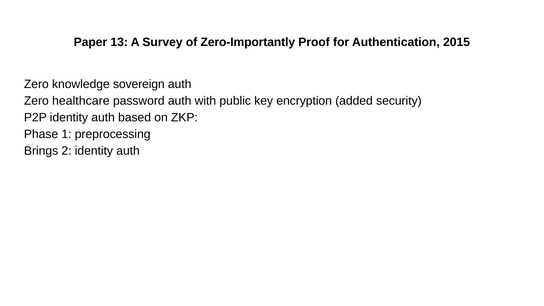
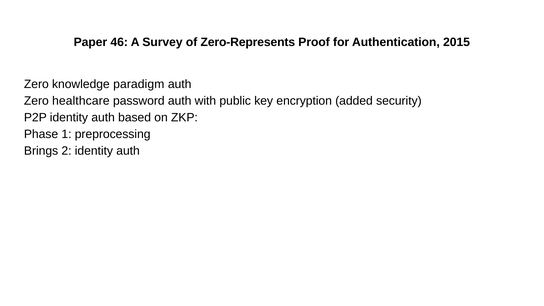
13: 13 -> 46 (119, 42)
Zero-Importantly: Zero-Importantly -> Zero-Represents (248, 42)
sovereign: sovereign -> paradigm (139, 84)
